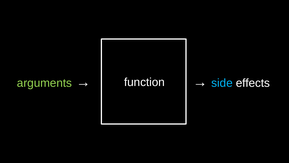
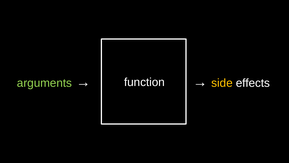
side colour: light blue -> yellow (222, 83)
